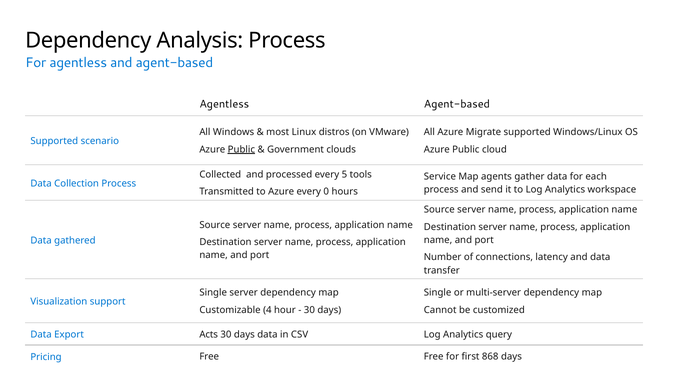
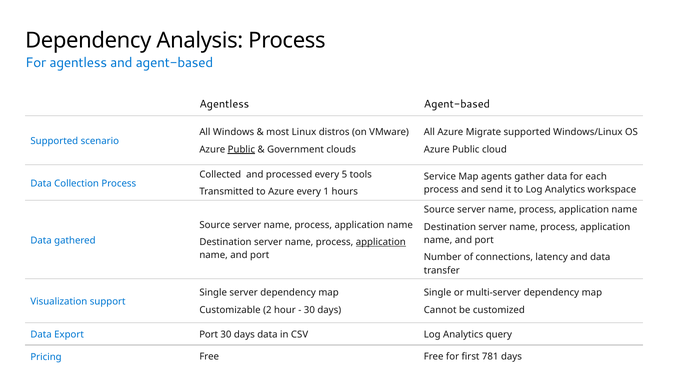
0: 0 -> 1 (326, 192)
application underline: none -> present (381, 242)
4: 4 -> 2 (267, 310)
Export Acts: Acts -> Port (209, 335)
868: 868 -> 781 (490, 357)
